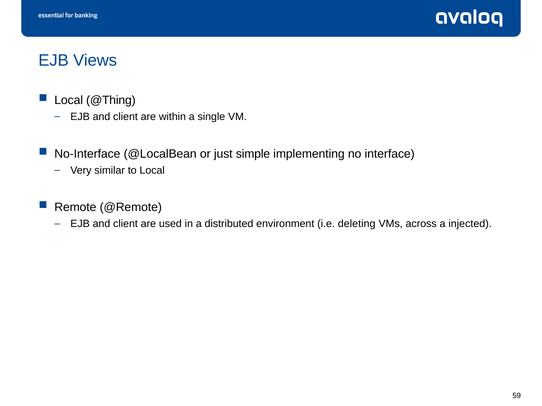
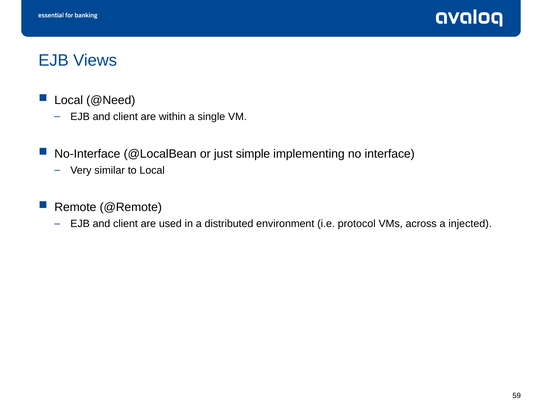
@Thing: @Thing -> @Need (111, 100)
deleting: deleting -> protocol (357, 224)
